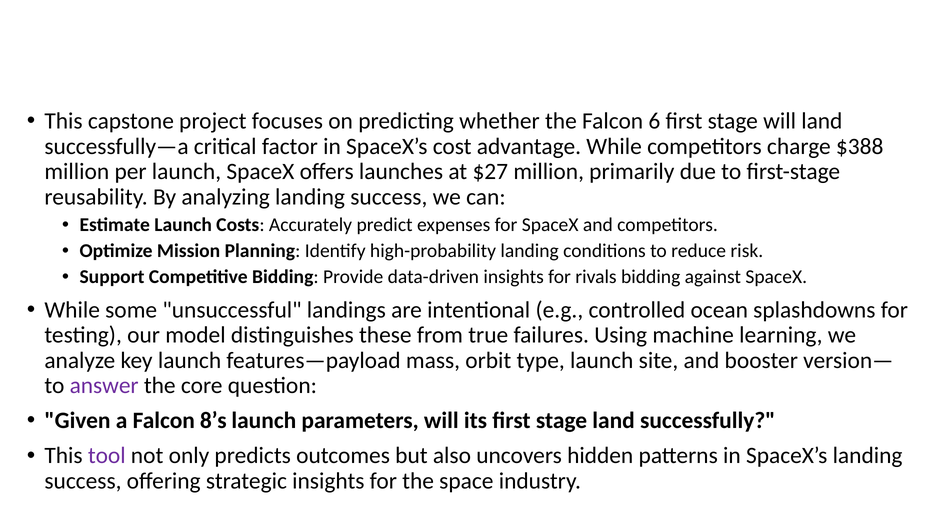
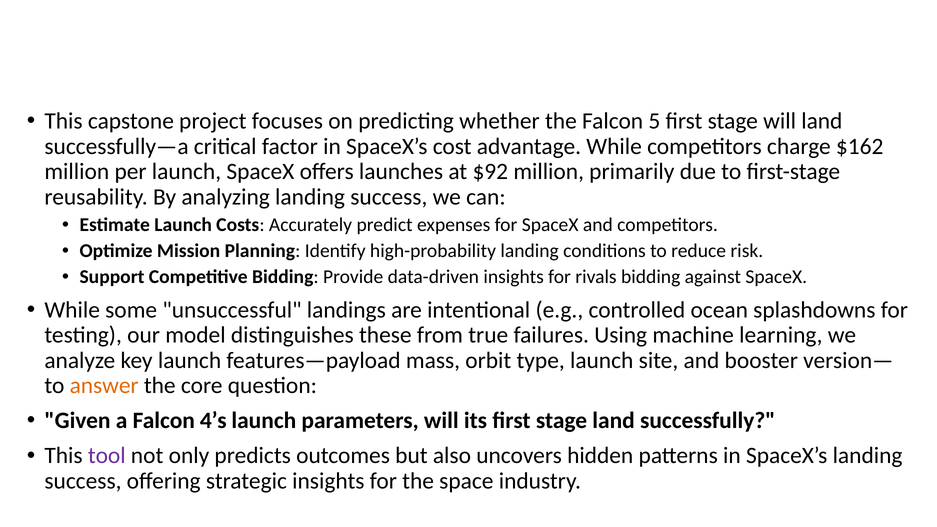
6: 6 -> 5 (654, 121)
$388: $388 -> $162 (860, 146)
$27: $27 -> $92 (490, 172)
answer colour: purple -> orange (104, 386)
8’s: 8’s -> 4’s (213, 421)
